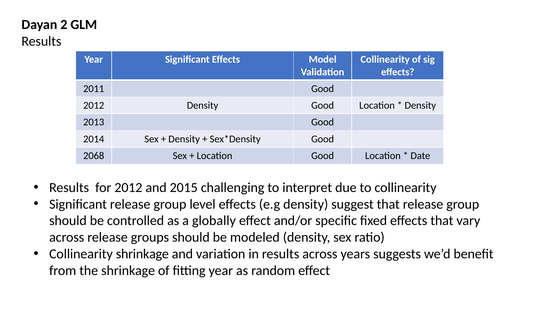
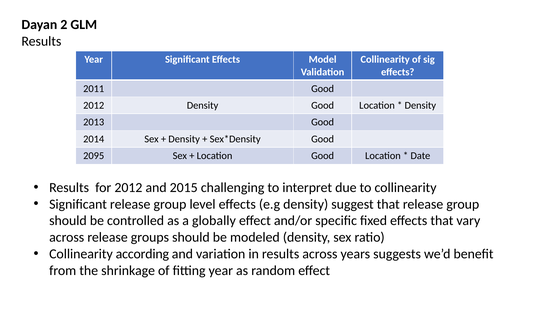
2068: 2068 -> 2095 (94, 156)
Collinearity shrinkage: shrinkage -> according (142, 253)
